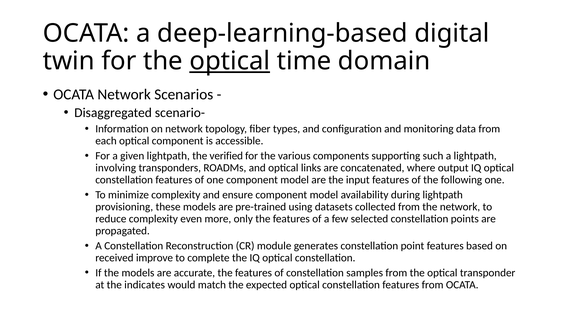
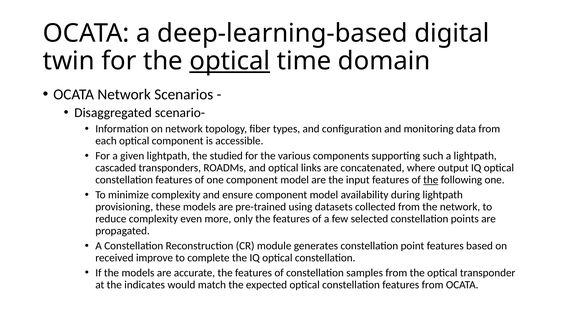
verified: verified -> studied (226, 156)
involving: involving -> cascaded (116, 168)
the underline: none -> present (431, 180)
